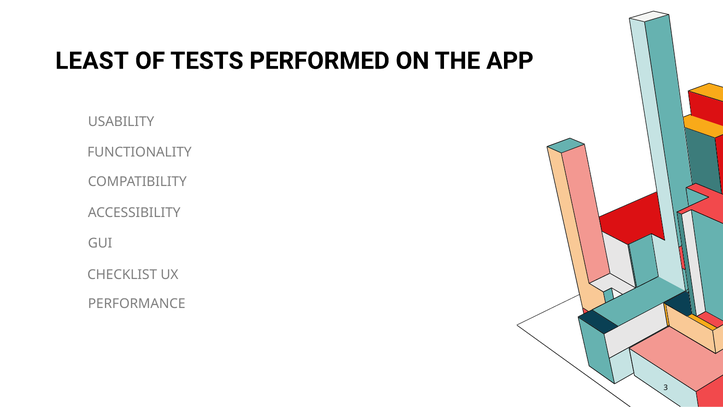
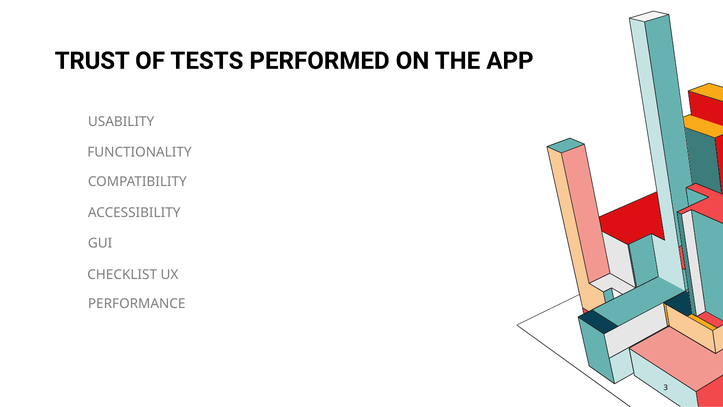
LEAST: LEAST -> TRUST (92, 61)
